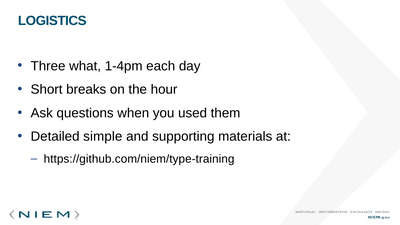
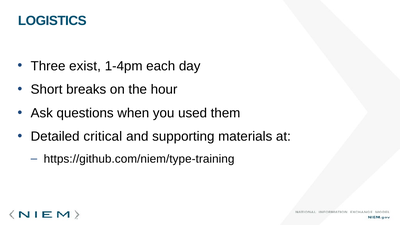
what: what -> exist (85, 66)
simple: simple -> critical (103, 137)
